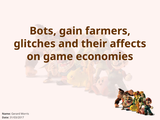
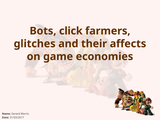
gain: gain -> click (71, 31)
